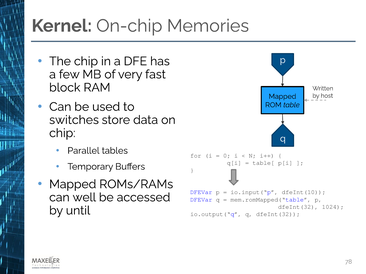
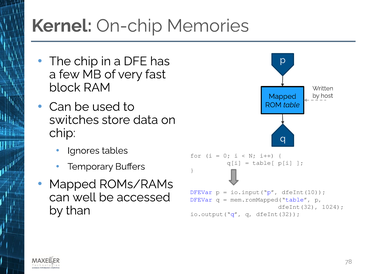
Parallel: Parallel -> Ignores (83, 151)
until: until -> than (78, 211)
